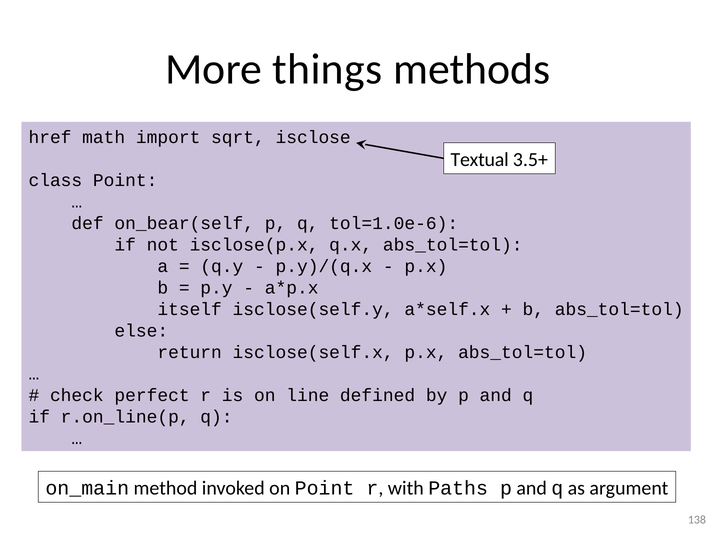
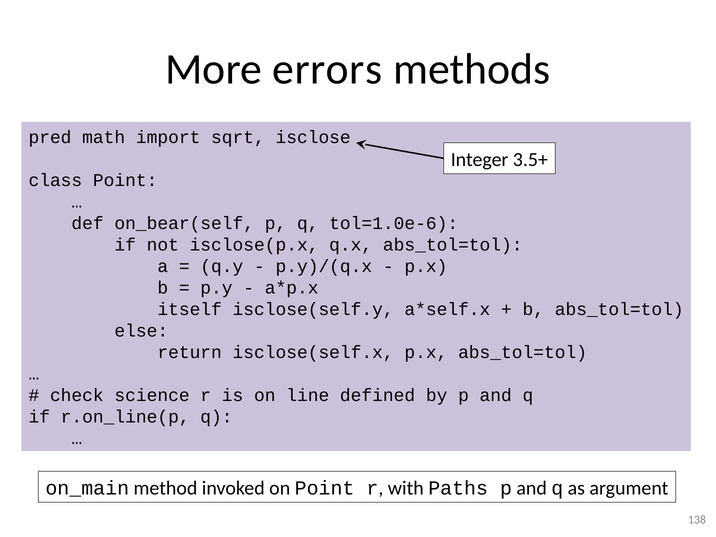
things: things -> errors (327, 69)
href: href -> pred (50, 137)
Textual: Textual -> Integer (480, 160)
perfect: perfect -> science (152, 395)
